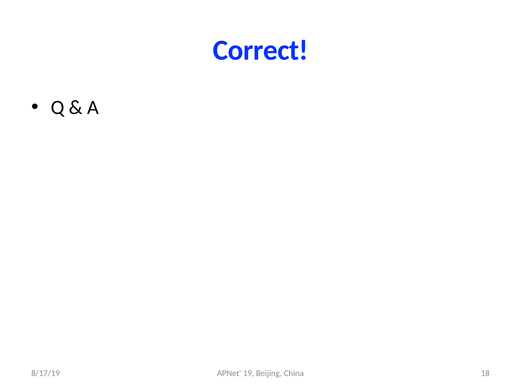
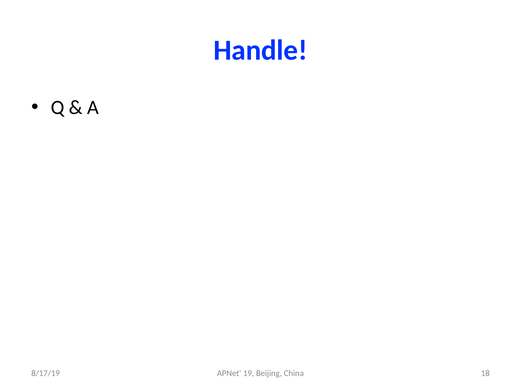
Correct: Correct -> Handle (260, 50)
